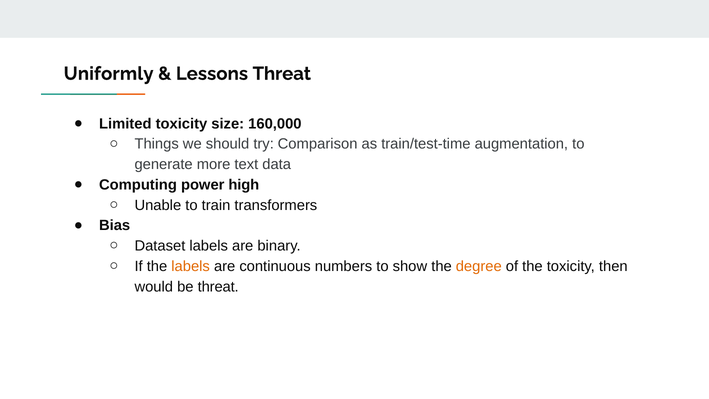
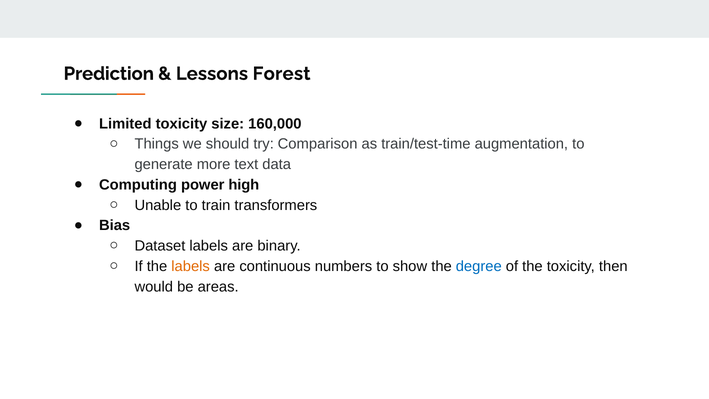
Uniformly: Uniformly -> Prediction (109, 74)
Lessons Threat: Threat -> Forest (282, 74)
degree colour: orange -> blue (479, 266)
be threat: threat -> areas (218, 287)
